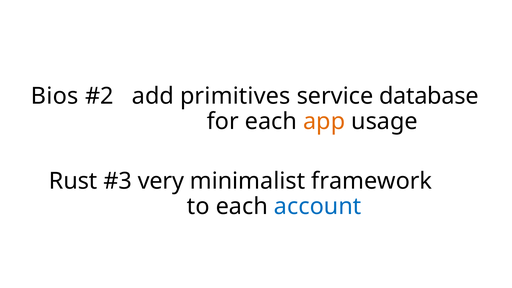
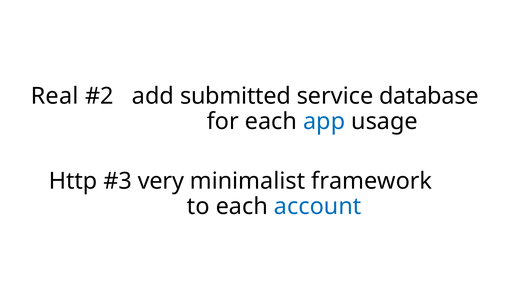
Bios: Bios -> Real (55, 96)
primitives: primitives -> submitted (235, 96)
app colour: orange -> blue (324, 121)
Rust: Rust -> Http (73, 181)
